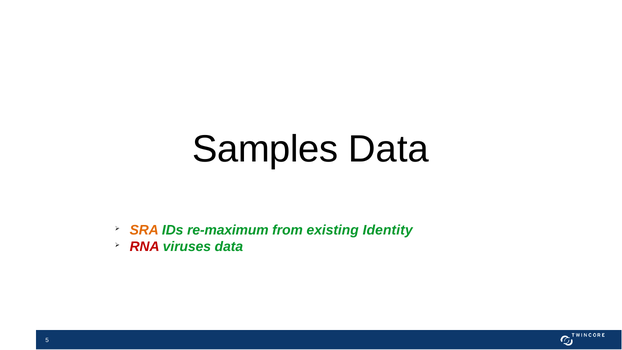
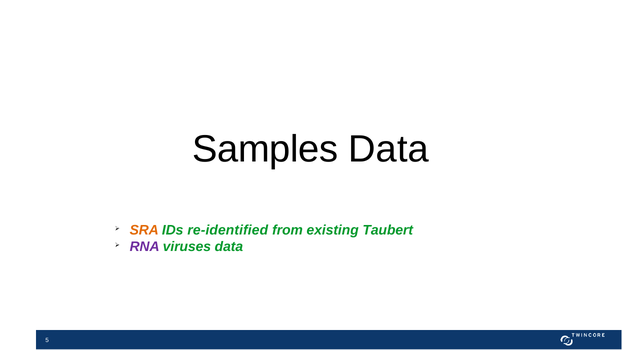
re-maximum: re-maximum -> re-identified (228, 230)
Identity: Identity -> Taubert (388, 230)
RNA colour: red -> purple (145, 247)
